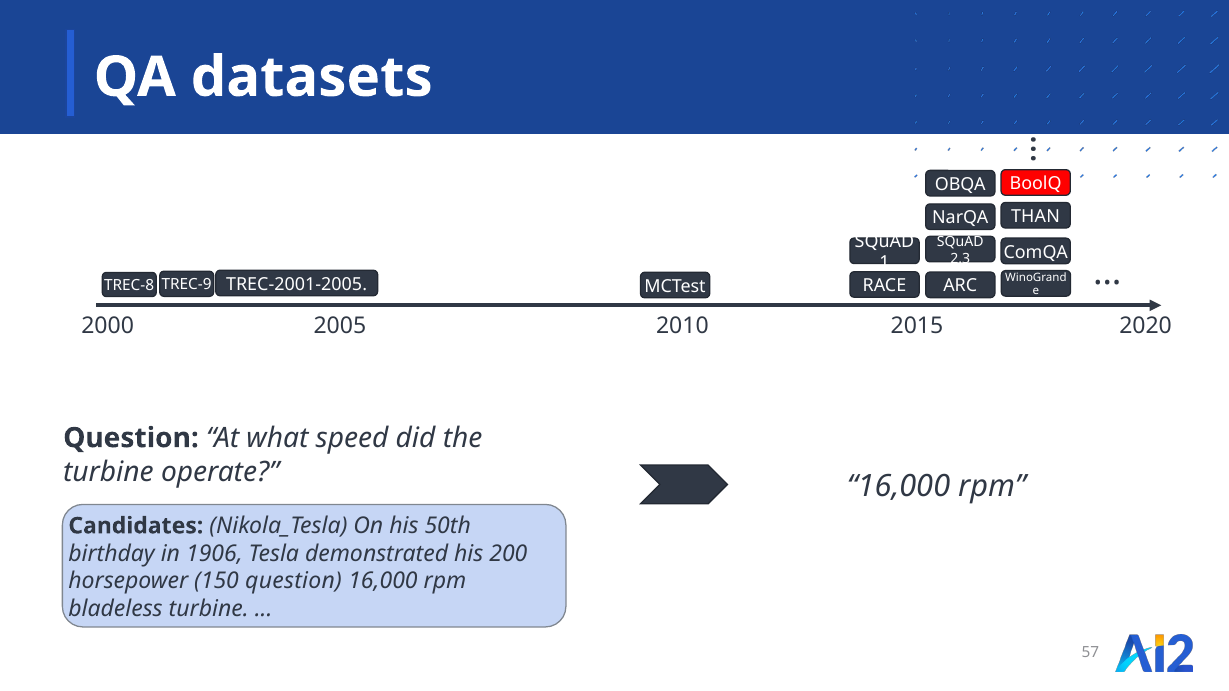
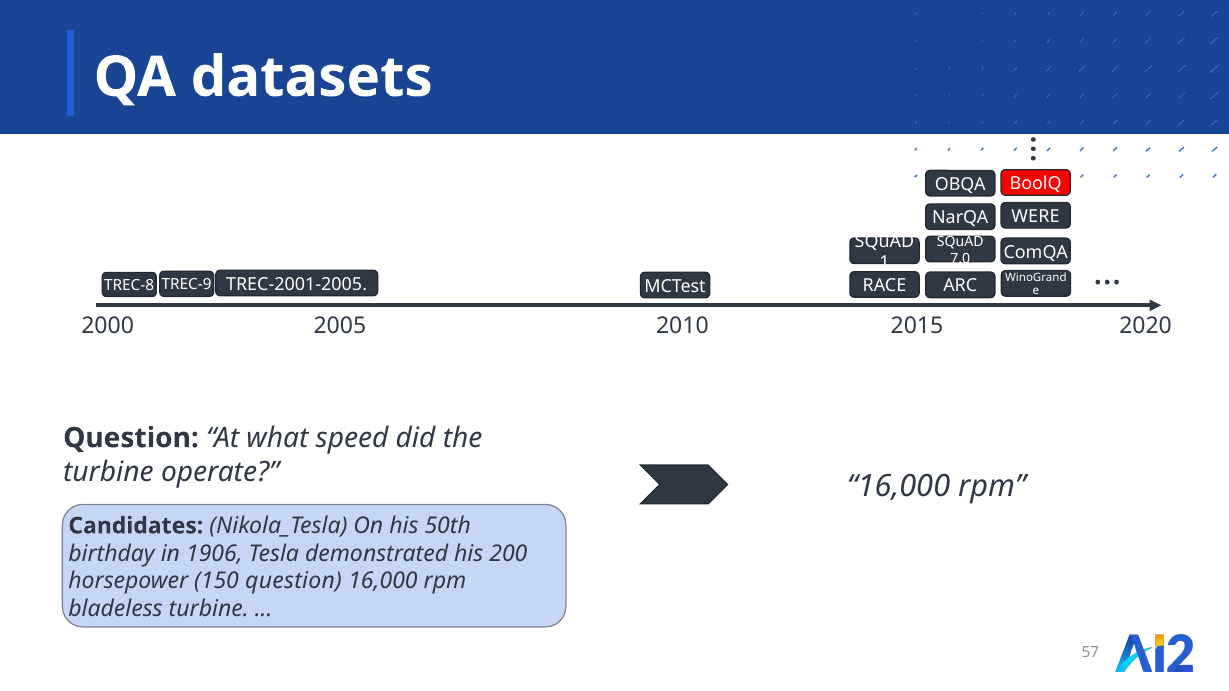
THAN: THAN -> WERE (1036, 217)
2.3: 2.3 -> 7.0 (960, 259)
